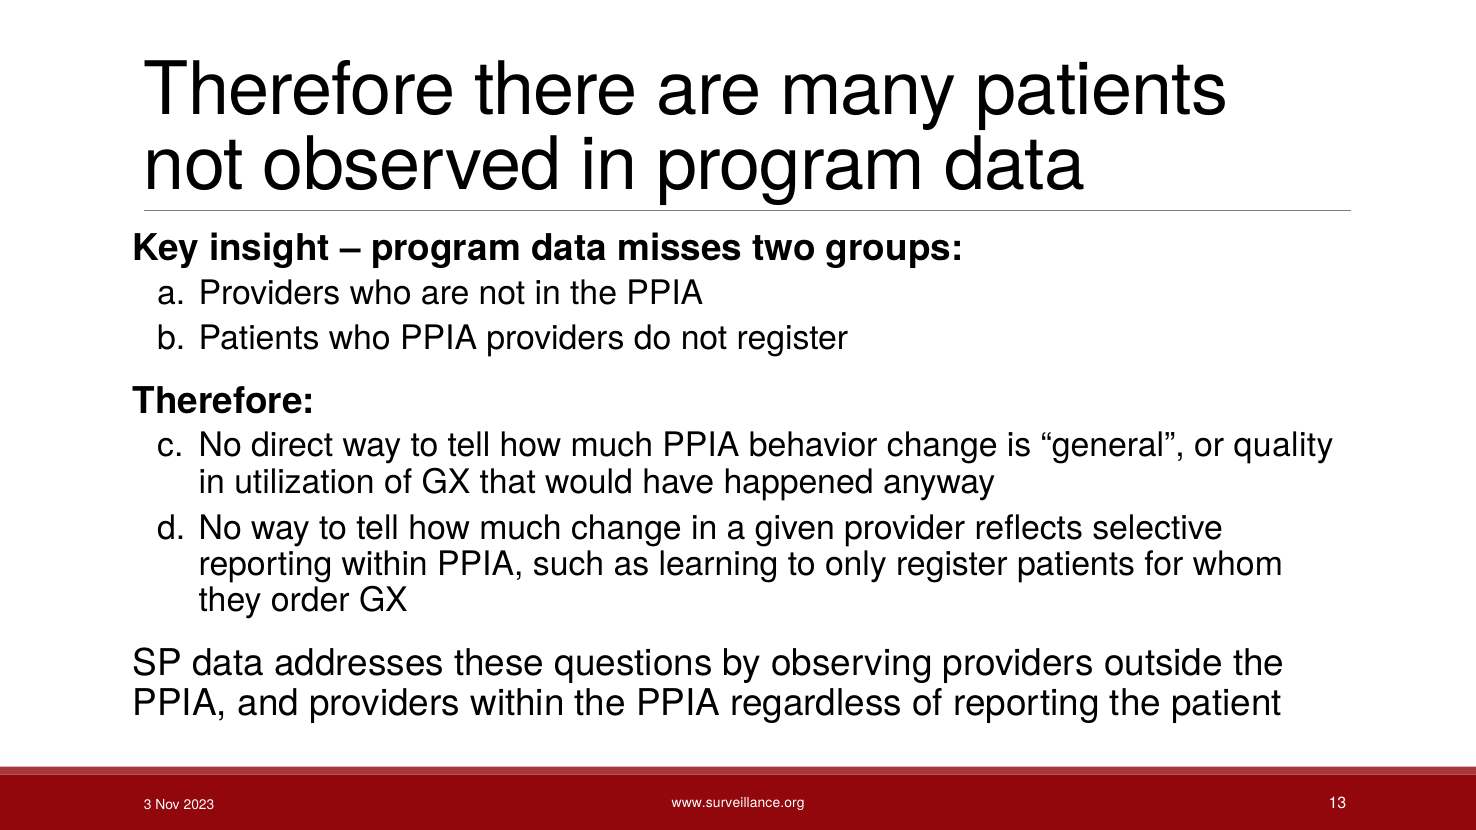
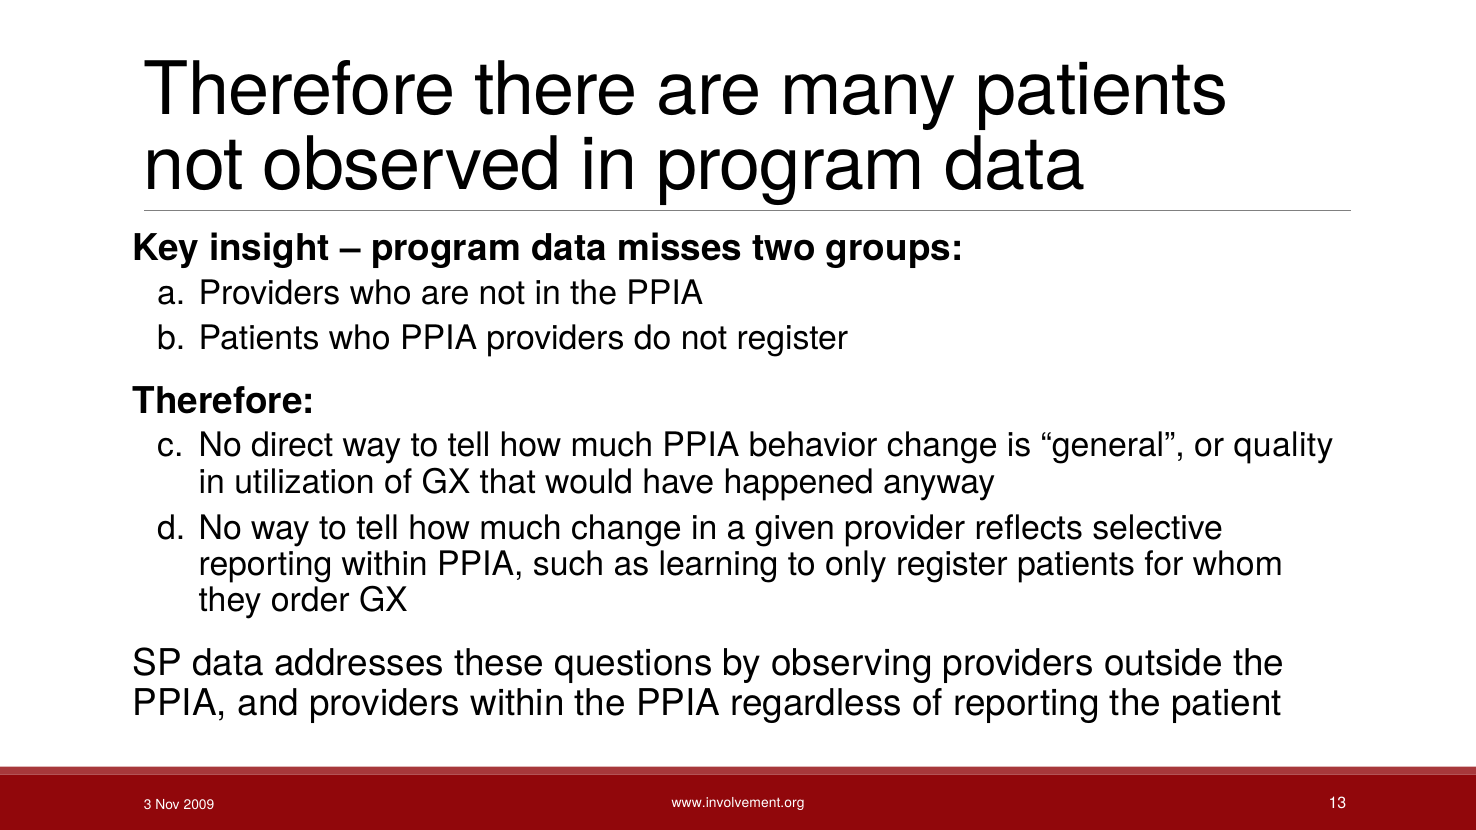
www.surveillance.org: www.surveillance.org -> www.involvement.org (738, 804)
2023: 2023 -> 2009 (199, 805)
